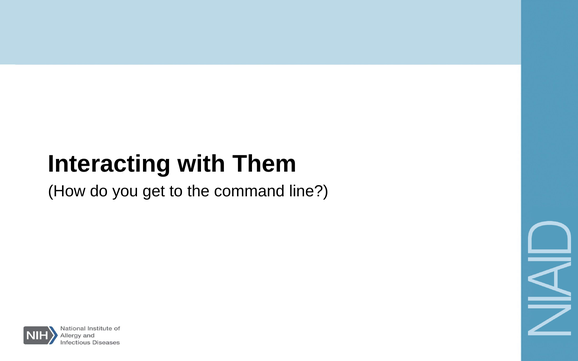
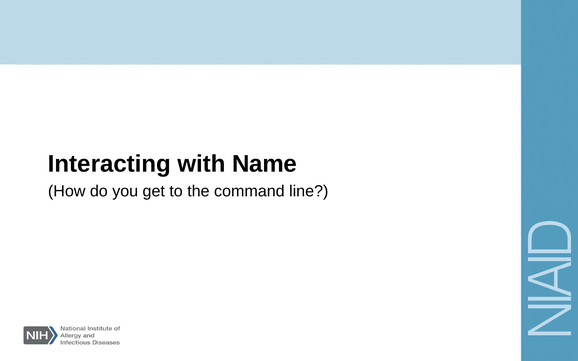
Them: Them -> Name (265, 164)
